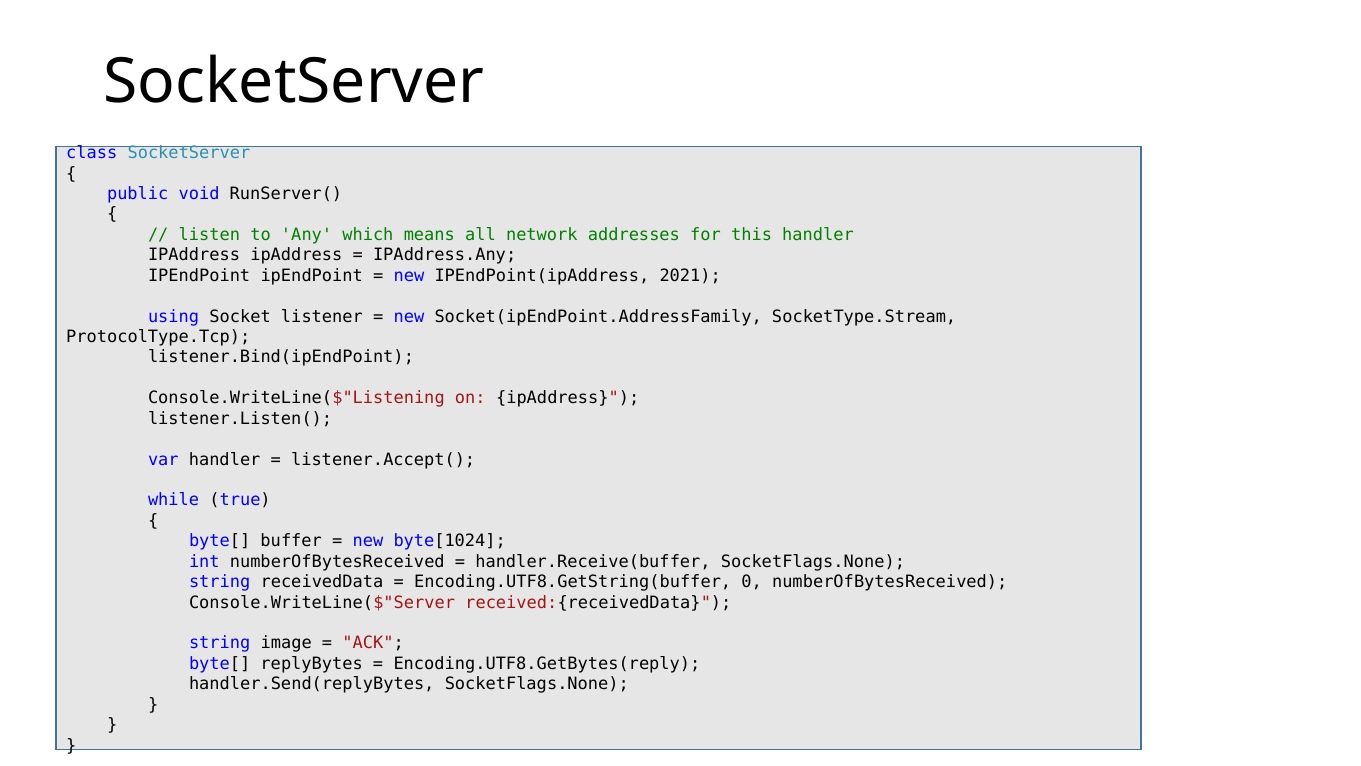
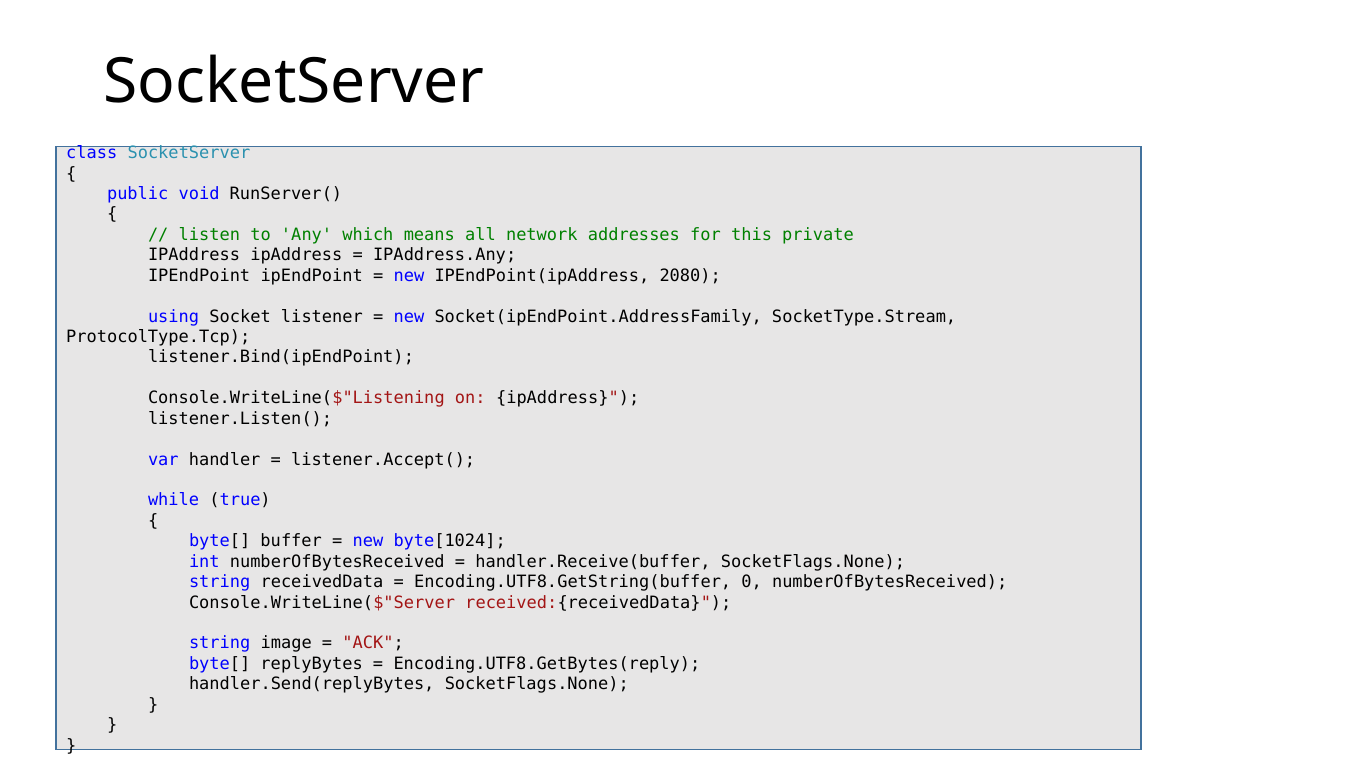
this handler: handler -> private (818, 235)
2021: 2021 -> 2080 (690, 275)
